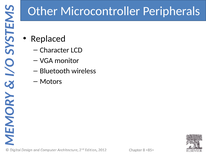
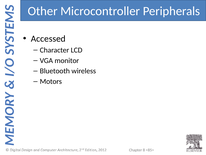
Replaced: Replaced -> Accessed (48, 39)
